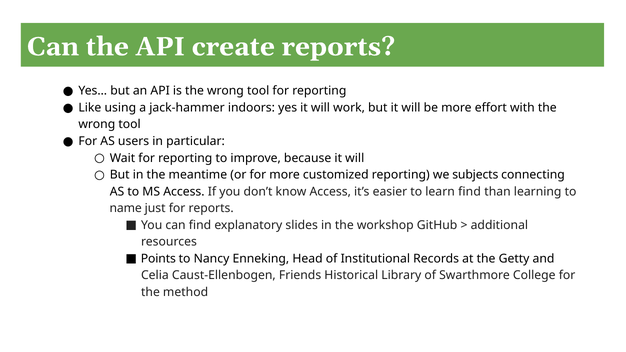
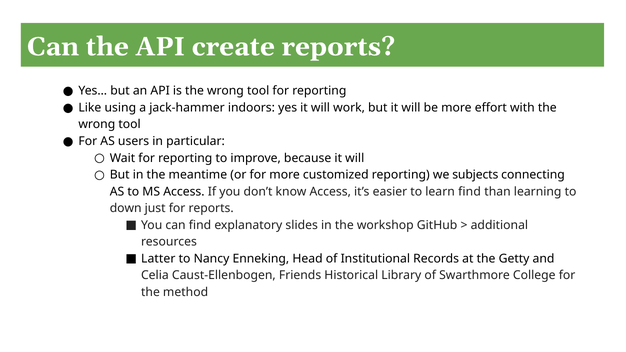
name: name -> down (126, 208)
Points: Points -> Latter (158, 259)
